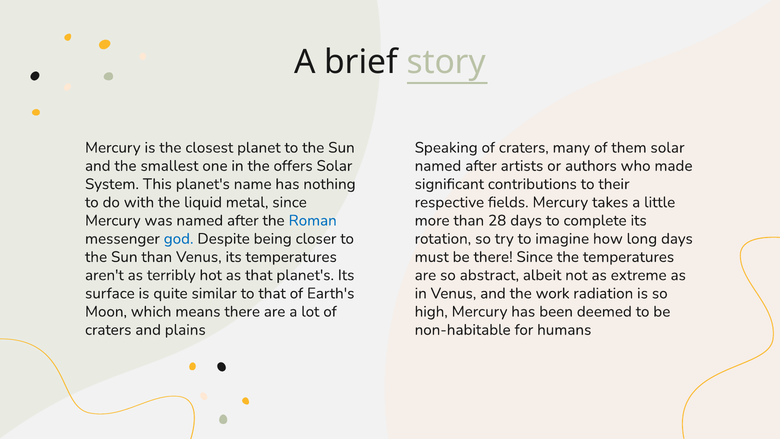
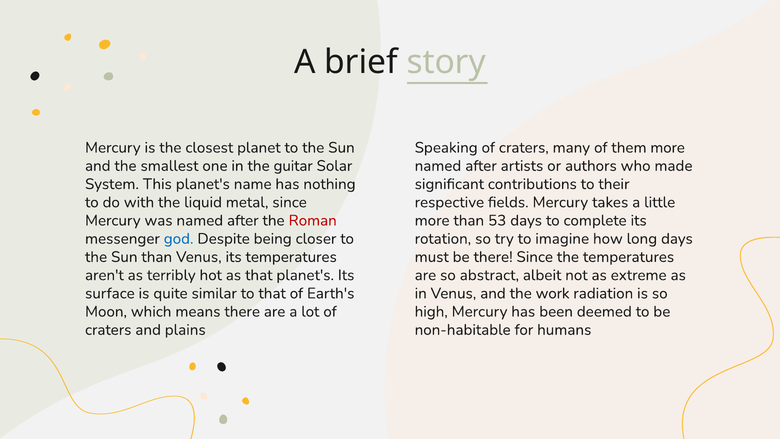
them solar: solar -> more (668, 148)
offers: offers -> guitar (293, 166)
Roman colour: blue -> red (313, 220)
28: 28 -> 53 (497, 220)
